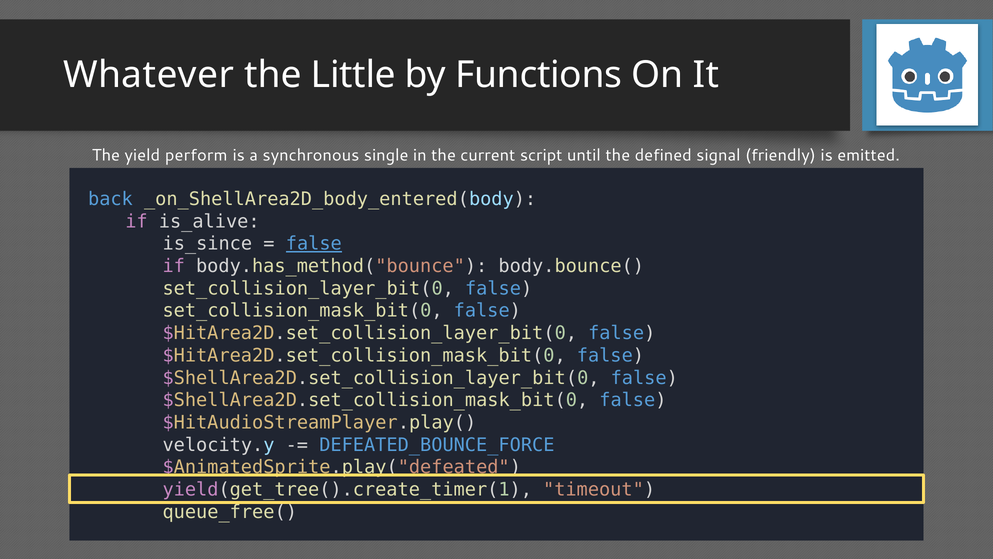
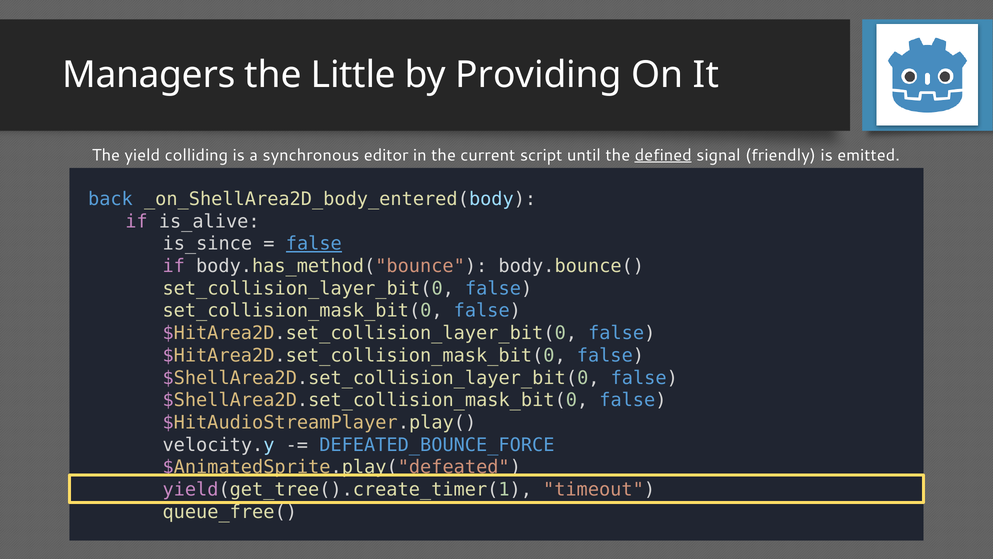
Whatever: Whatever -> Managers (149, 75)
Functions: Functions -> Providing (539, 75)
perform: perform -> colliding (196, 155)
single: single -> editor (386, 155)
defined underline: none -> present (663, 155)
